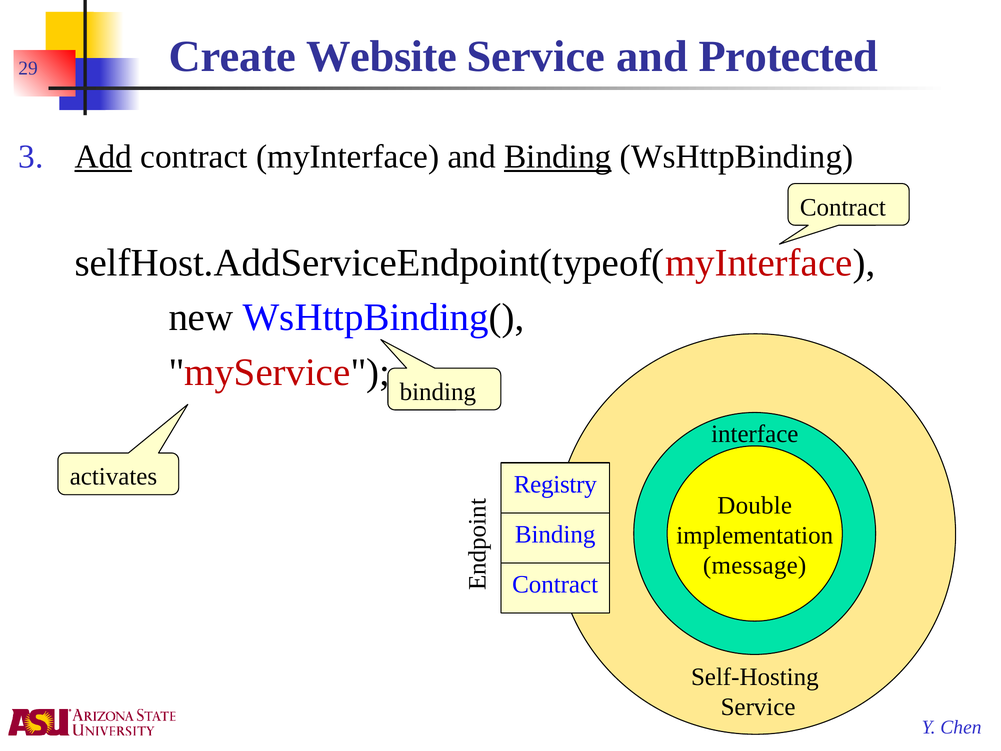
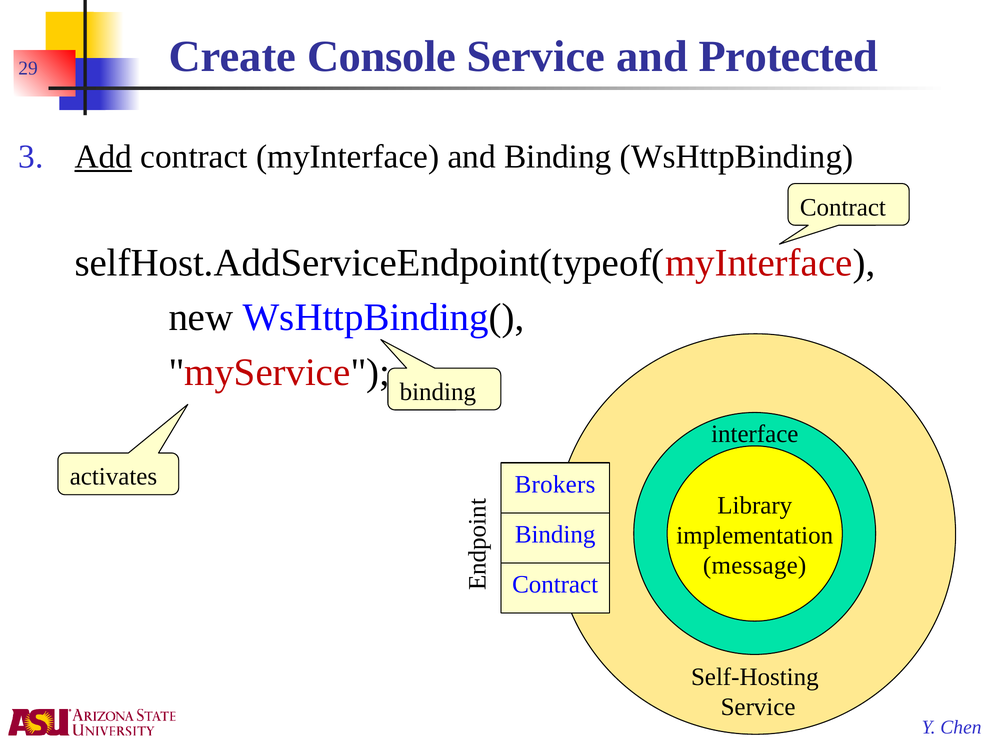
Website: Website -> Console (382, 56)
Binding underline: present -> none (558, 157)
Registry: Registry -> Brokers (555, 484)
Double: Double -> Library (755, 505)
